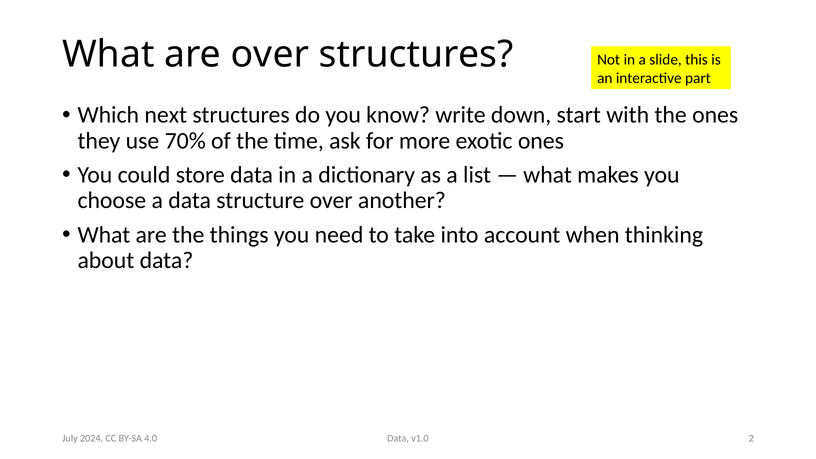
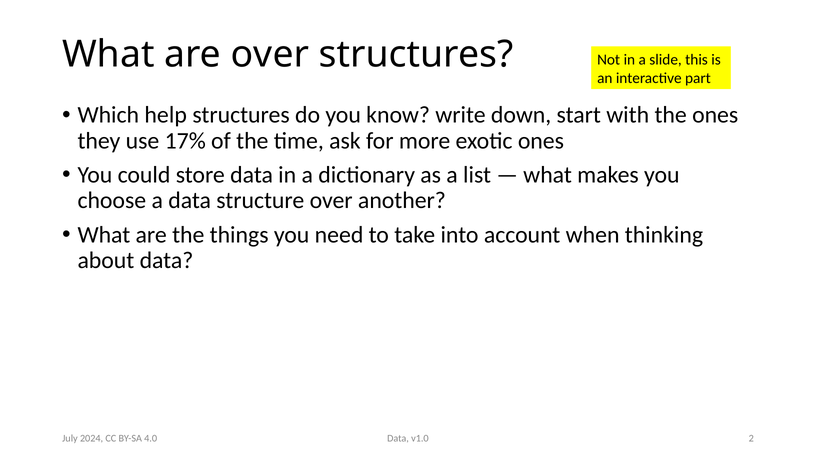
next: next -> help (166, 115)
70%: 70% -> 17% (185, 141)
